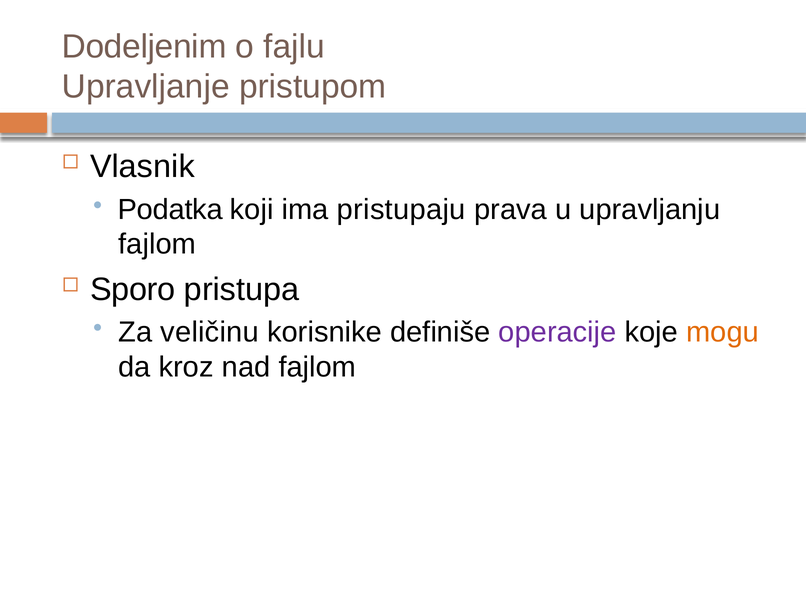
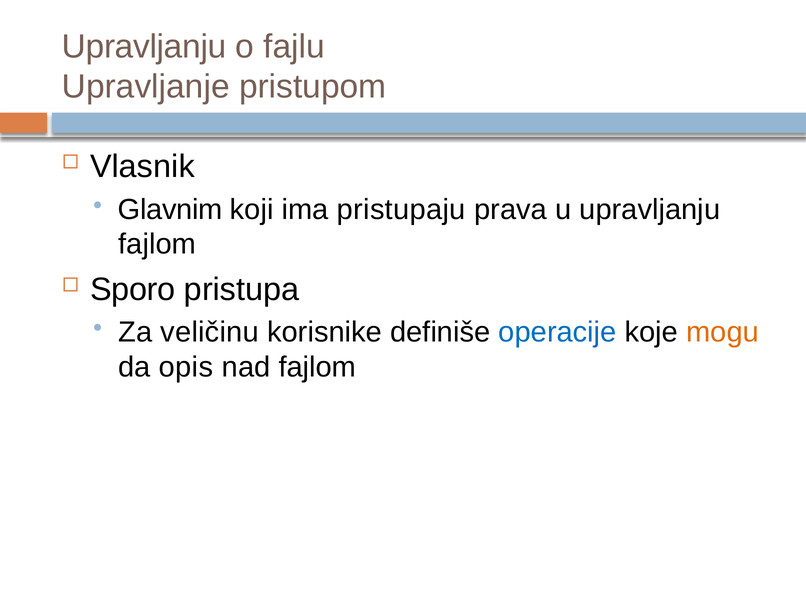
Dodeljenim: Dodeljenim -> Upravljanju (144, 47)
Podatka: Podatka -> Glavnim (170, 210)
operacije colour: purple -> blue (558, 332)
kroz: kroz -> opis (186, 367)
